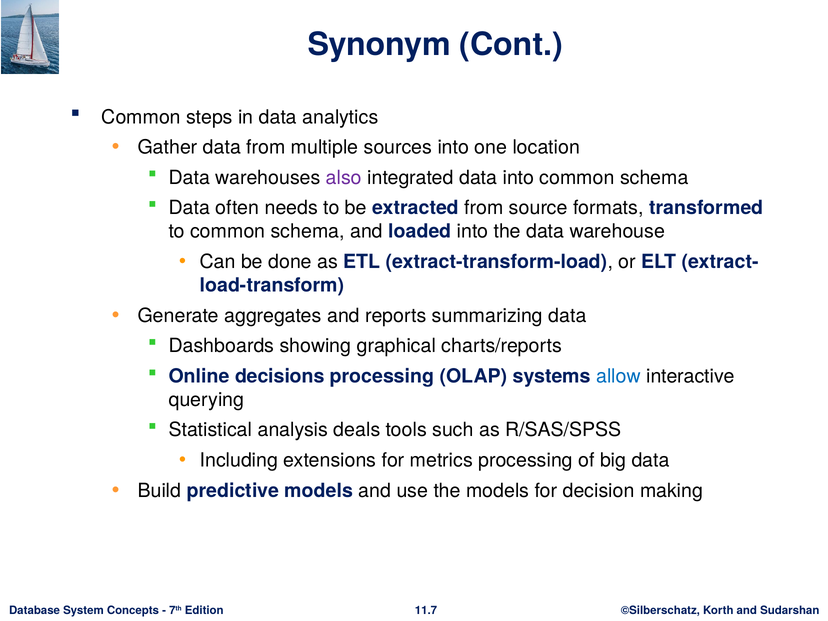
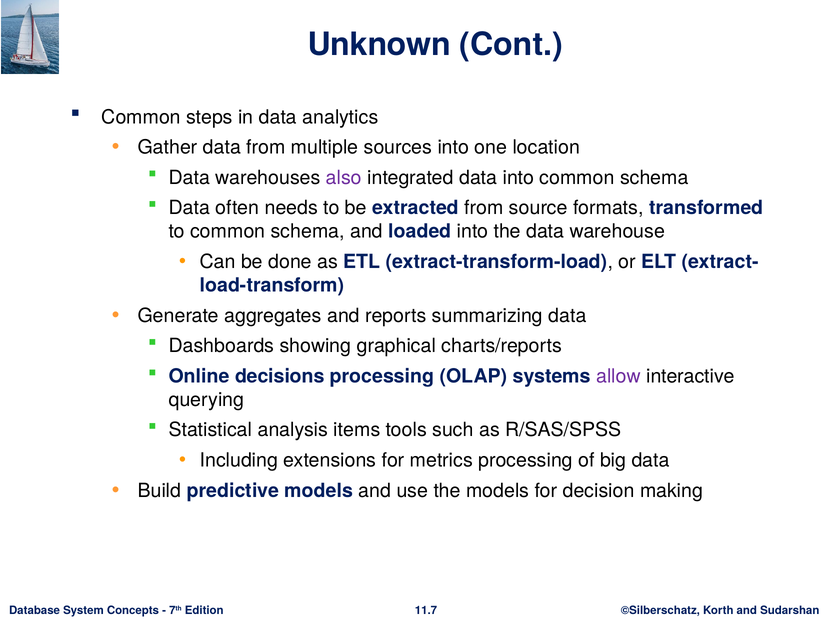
Synonym: Synonym -> Unknown (379, 45)
allow colour: blue -> purple (619, 376)
deals: deals -> items (357, 430)
